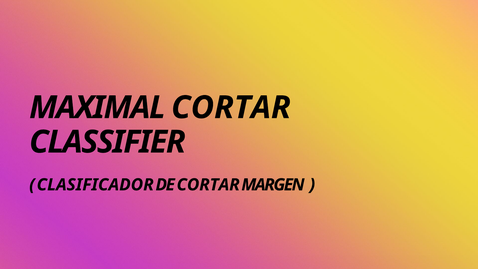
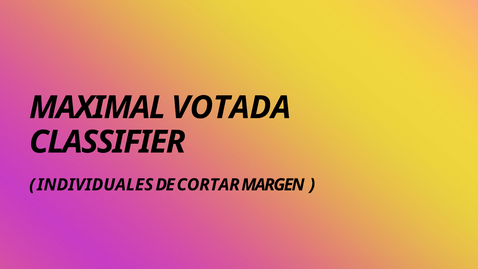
MAXIMAL CORTAR: CORTAR -> VOTADA (231, 108)
CLASIFICADOR: CLASIFICADOR -> INDIVIDUALES (95, 185)
